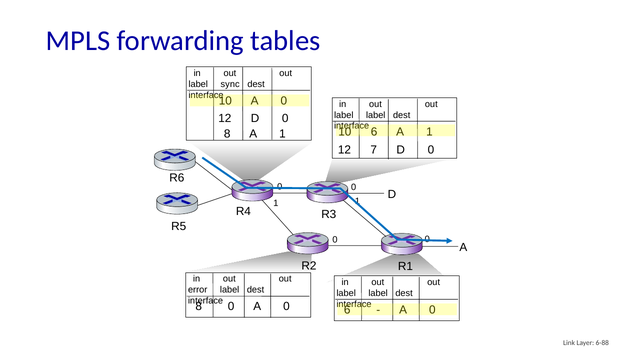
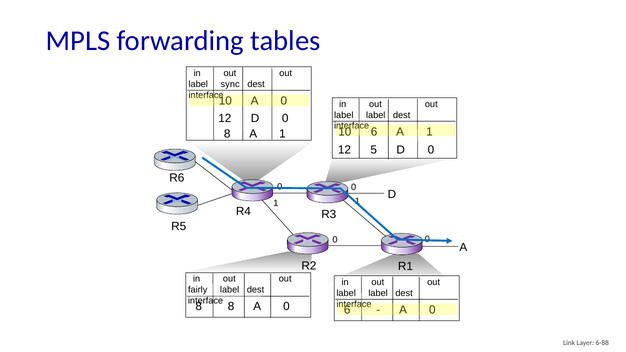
7: 7 -> 5 (374, 150)
error: error -> fairly (198, 290)
0: 0 -> 8 (231, 307)
